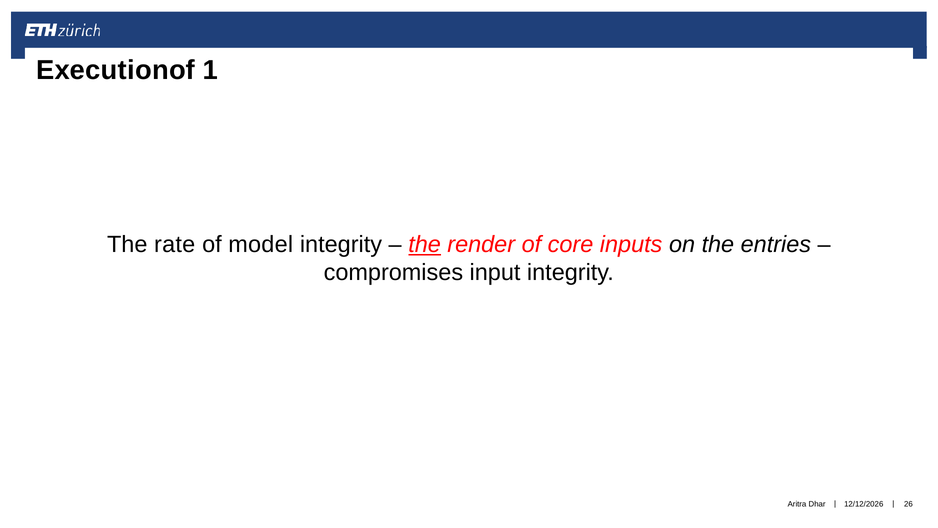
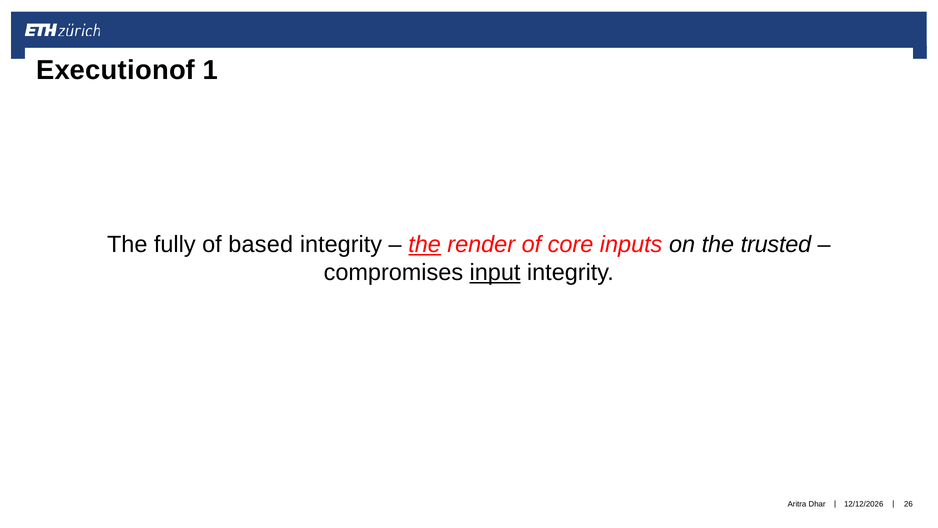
rate: rate -> fully (175, 244)
model: model -> based (261, 244)
entries: entries -> trusted (776, 244)
input underline: none -> present (495, 273)
